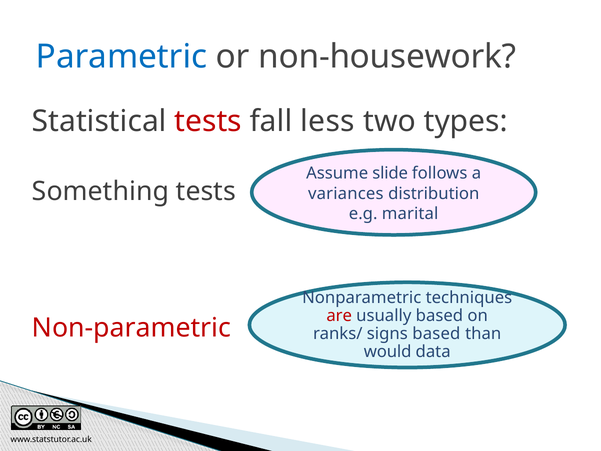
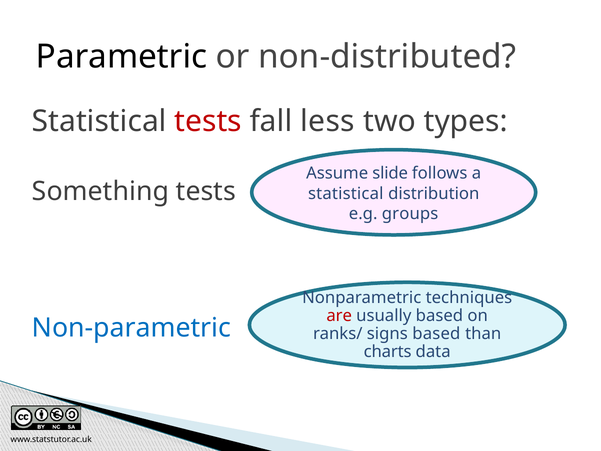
Parametric colour: blue -> black (122, 57)
non-housework: non-housework -> non-distributed (387, 57)
variances: variances -> statistical (346, 193)
marital: marital -> groups (410, 213)
Non-parametric colour: red -> blue (131, 328)
would: would -> charts (388, 352)
